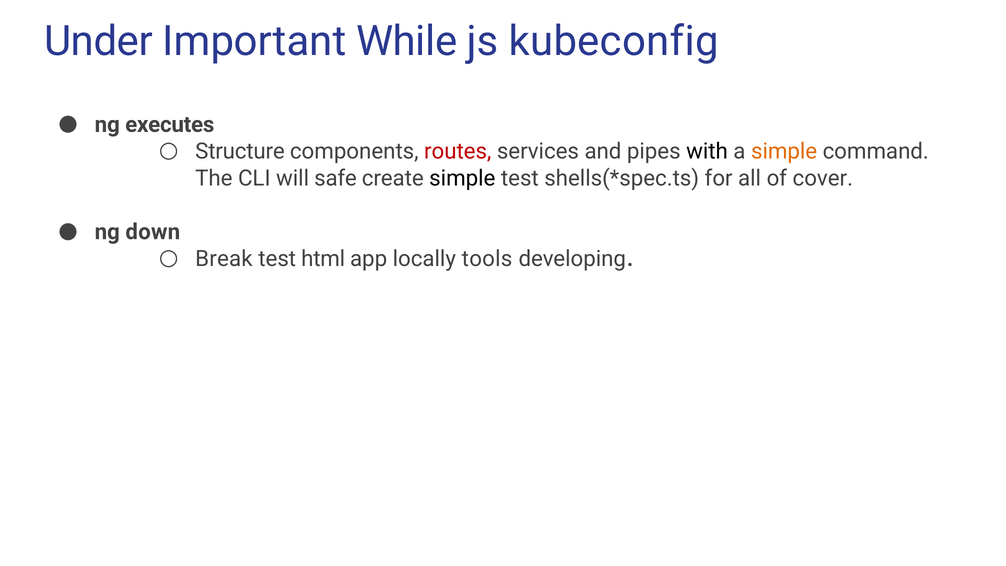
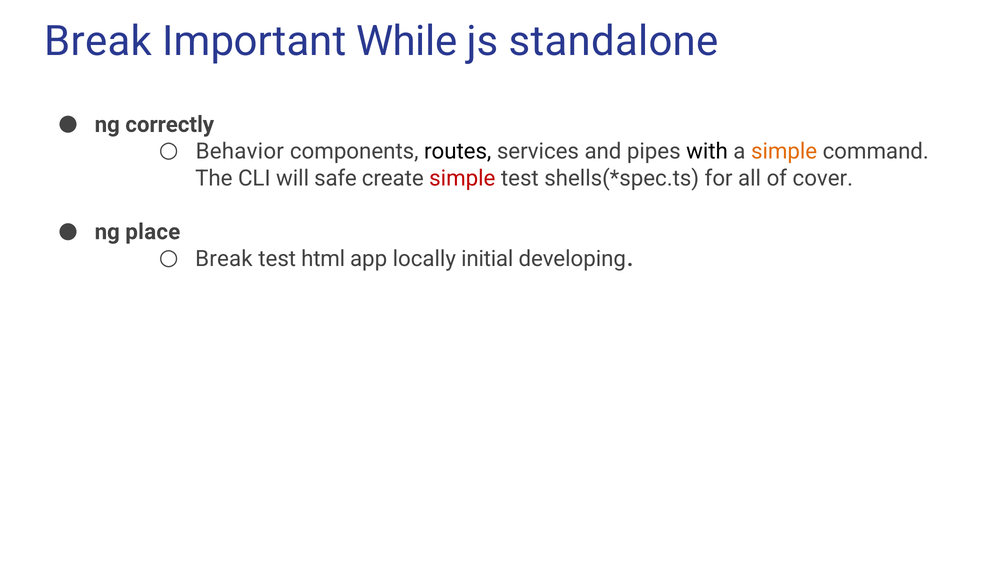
Under: Under -> Break (98, 41)
kubeconfig: kubeconfig -> standalone (614, 41)
executes: executes -> correctly (170, 125)
Structure: Structure -> Behavior (240, 151)
routes colour: red -> black (458, 151)
simple colour: black -> red (462, 178)
down: down -> place (153, 232)
tools: tools -> initial (487, 259)
